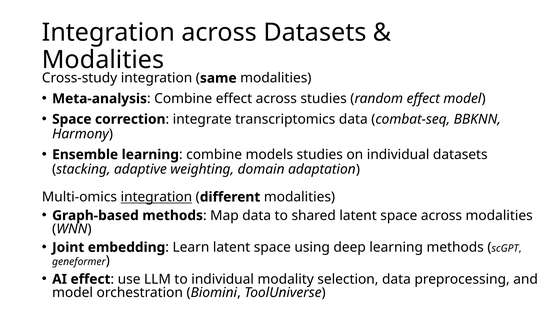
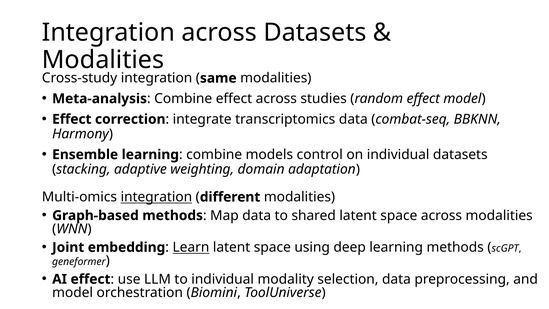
Space: Space -> Effect (72, 119)
models studies: studies -> control (320, 155)
Learn underline: none -> present (191, 247)
